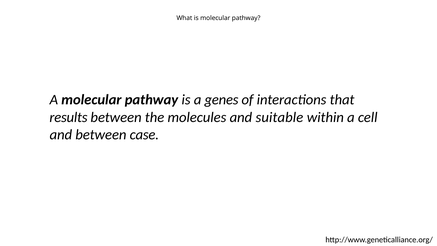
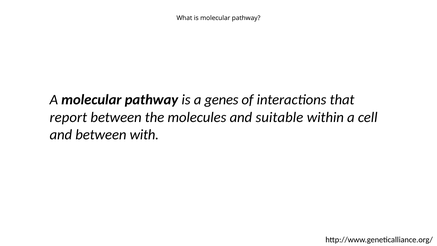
results: results -> report (68, 117)
case: case -> with (144, 135)
